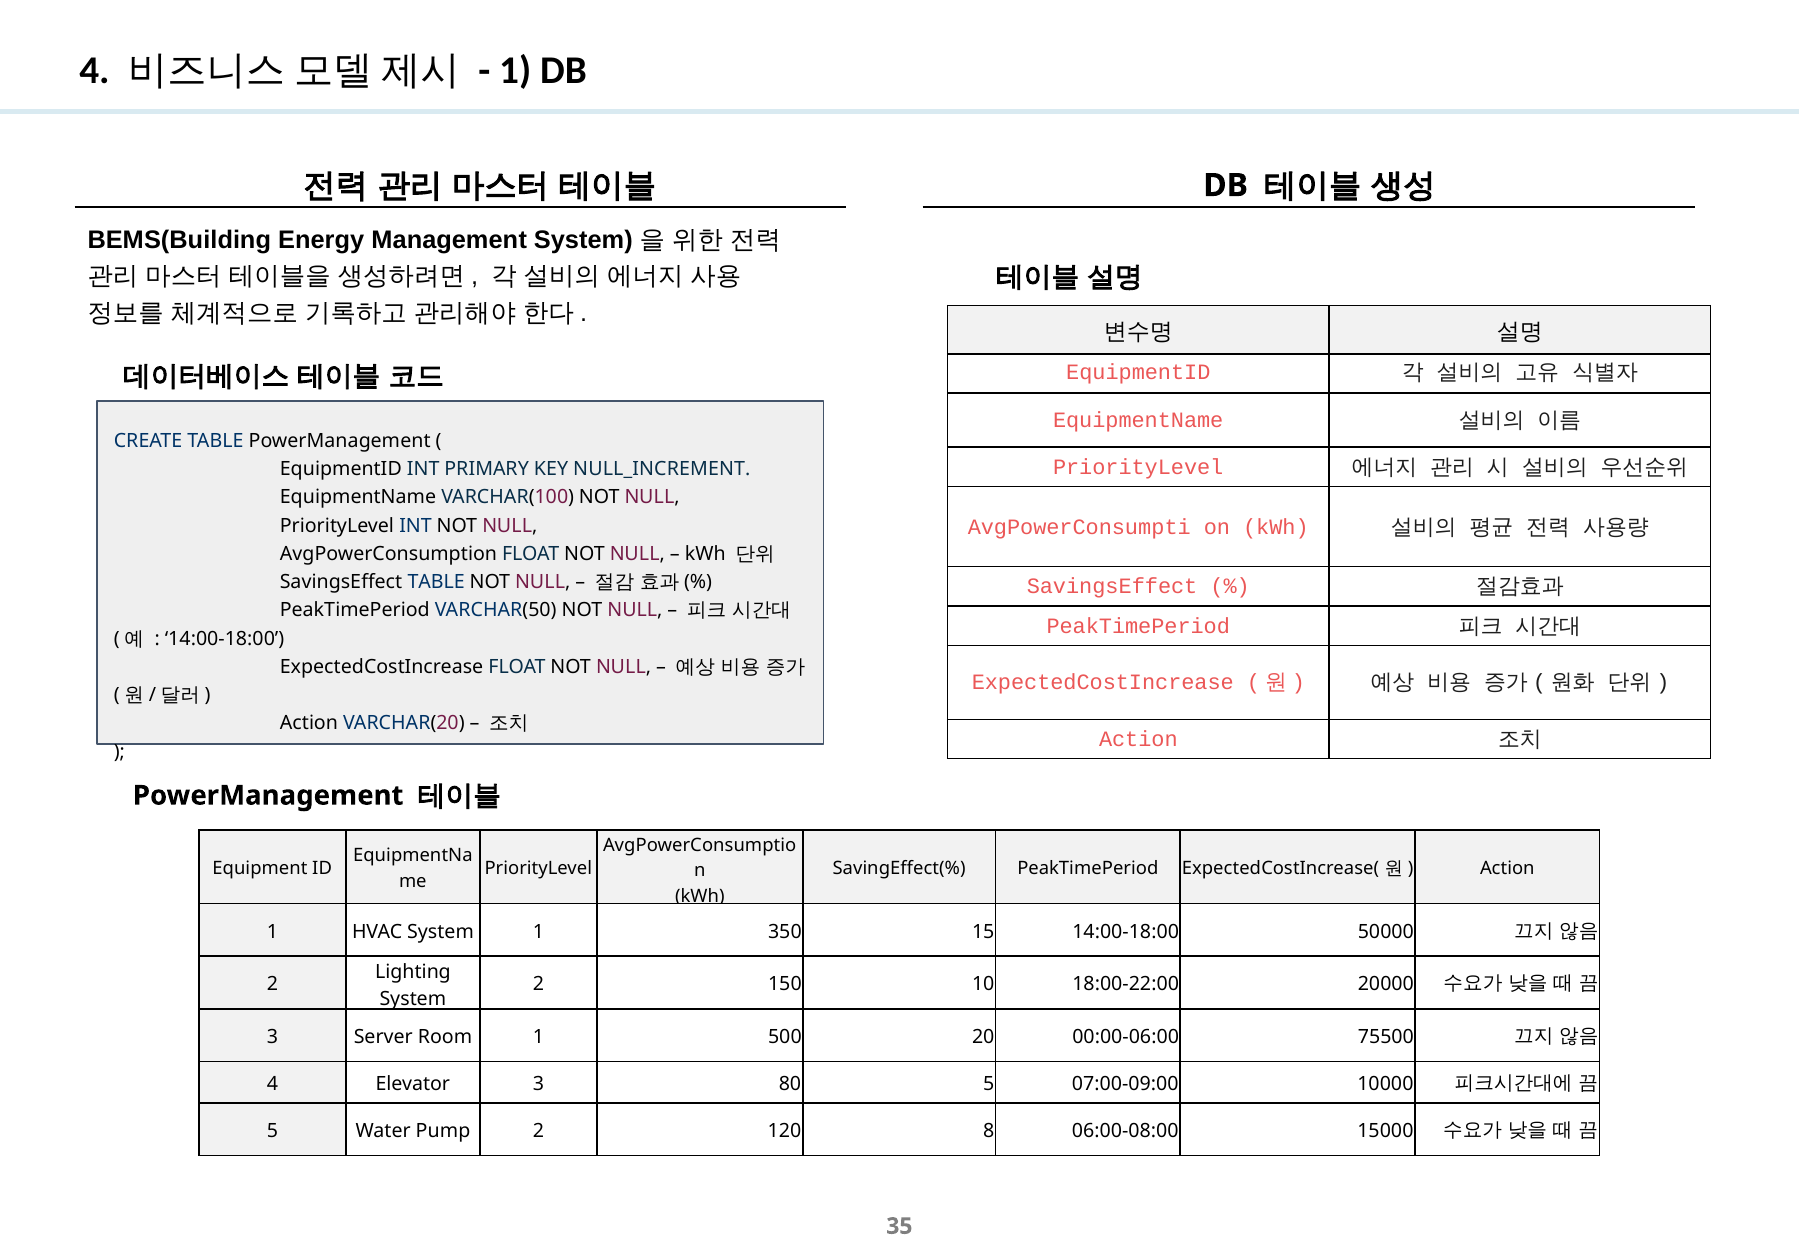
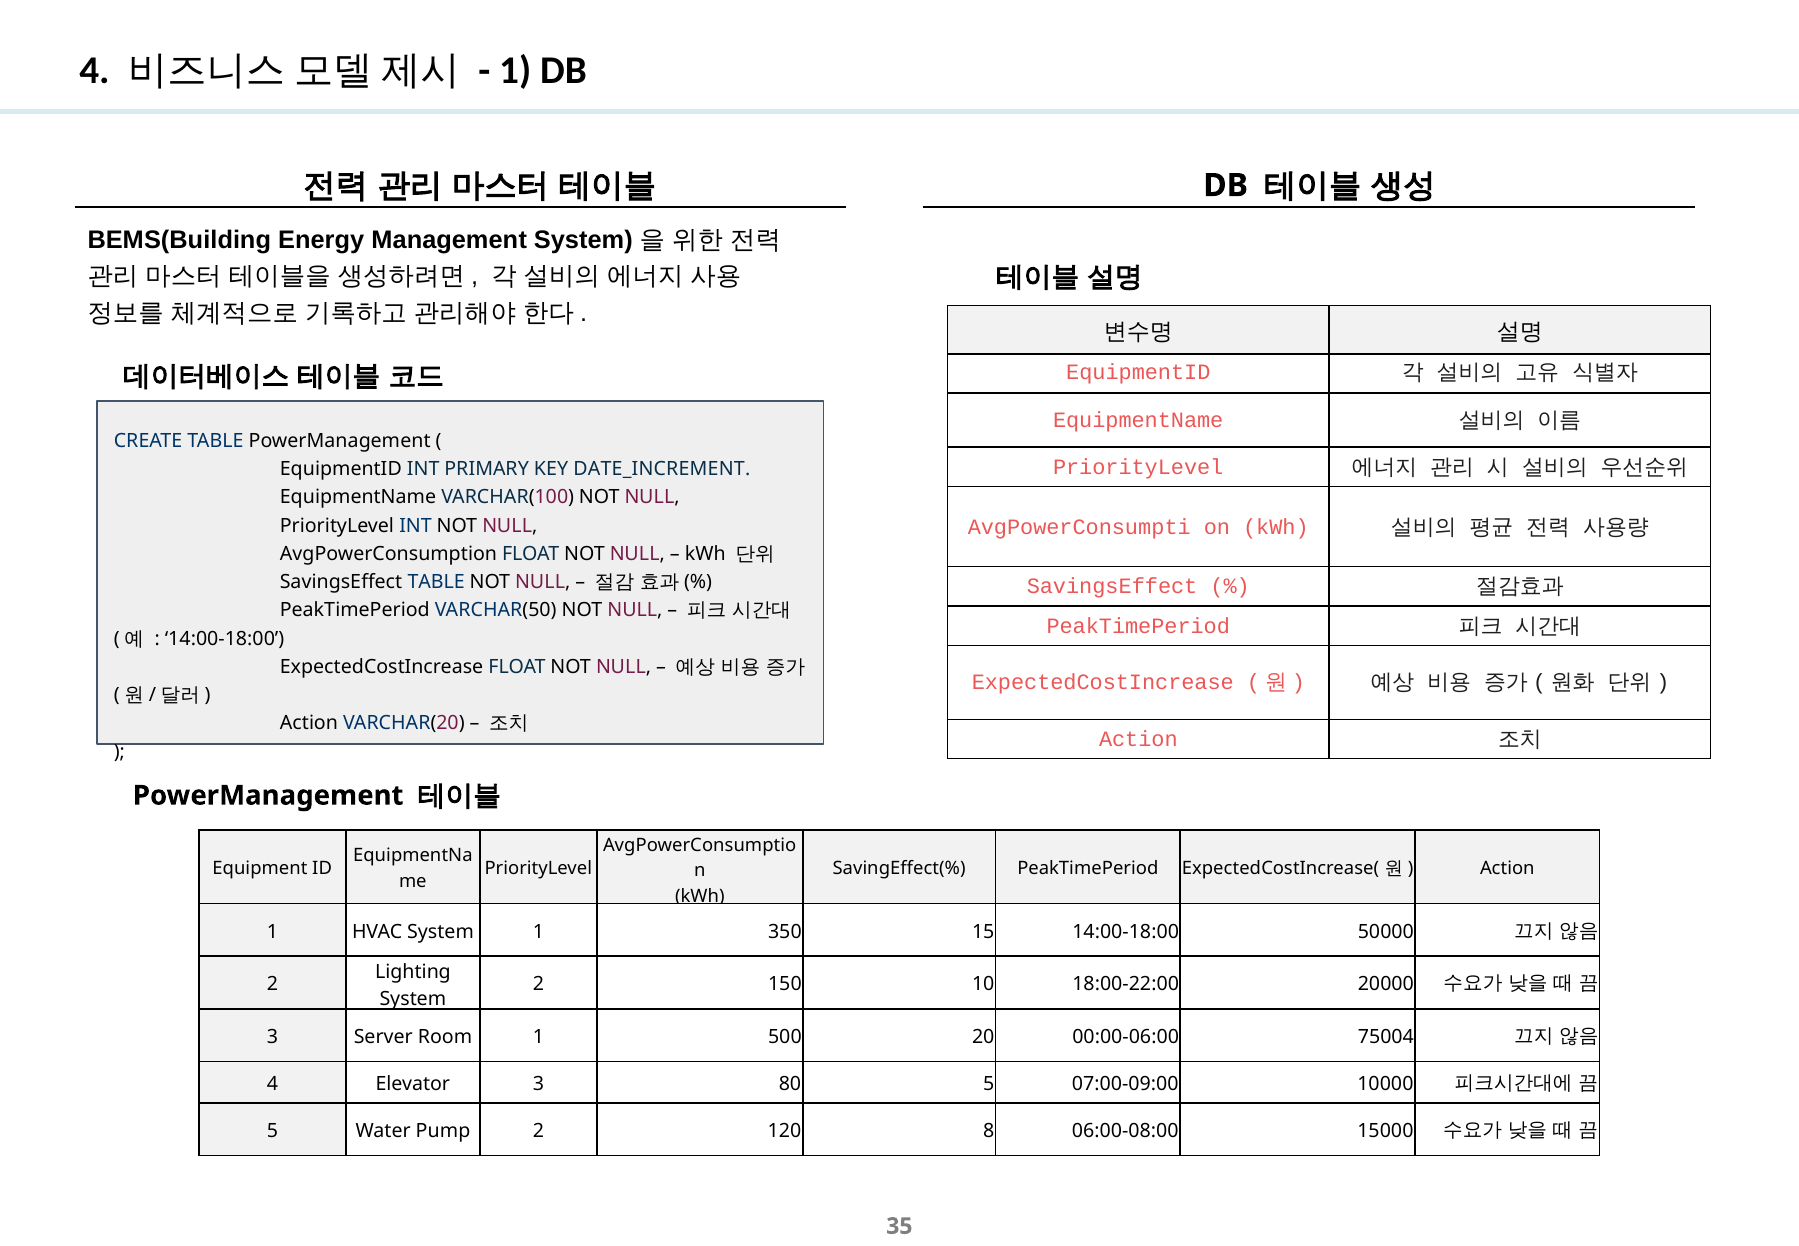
NULL_INCREMENT: NULL_INCREMENT -> DATE_INCREMENT (662, 469)
75500: 75500 -> 75004 (1386, 1036)
